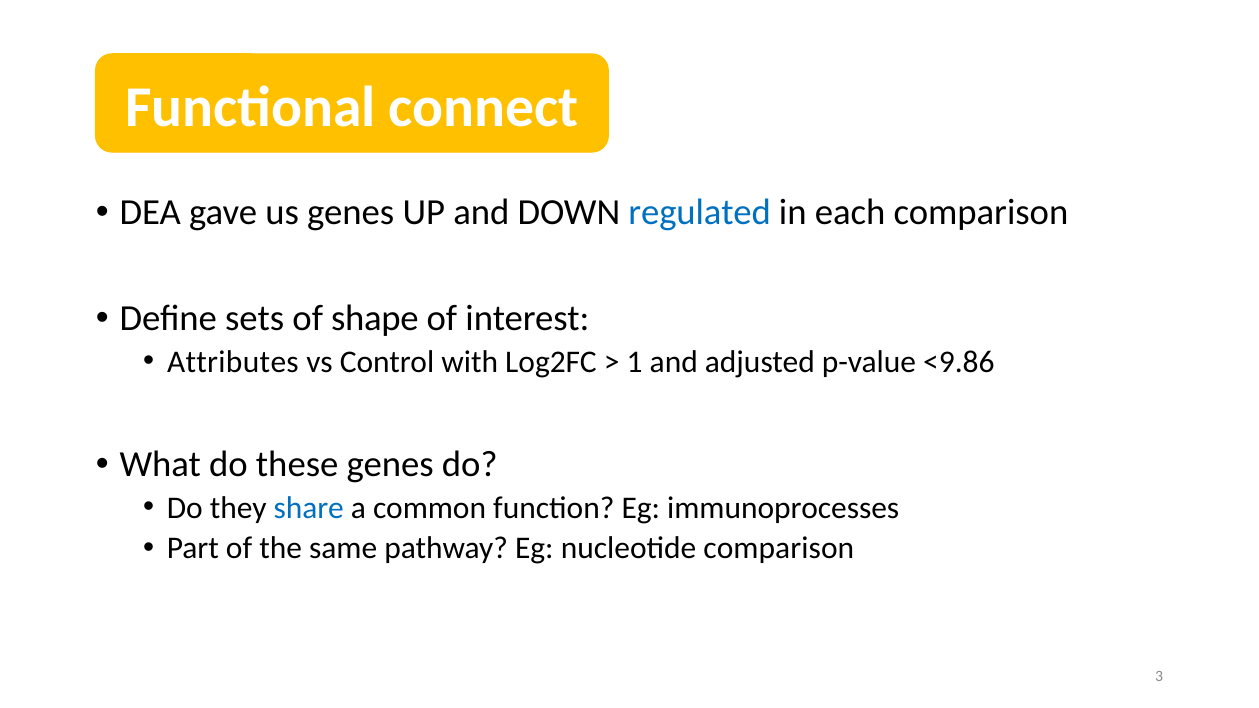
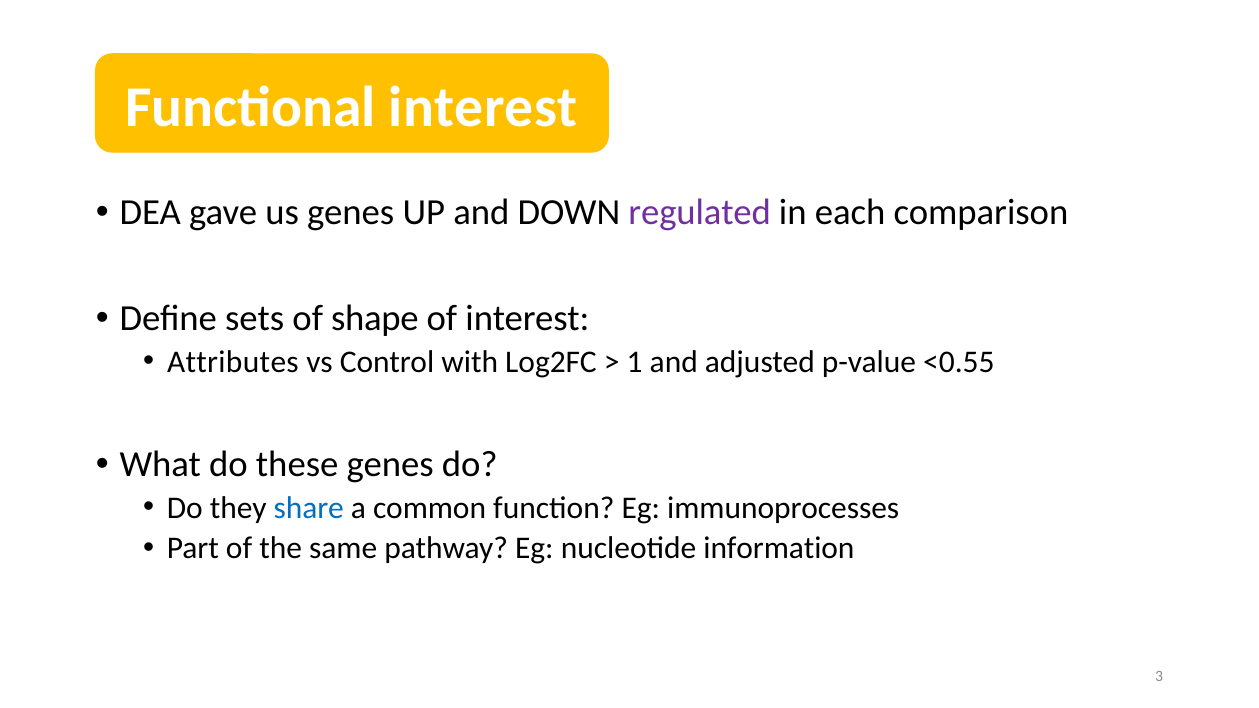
Functional connect: connect -> interest (483, 107)
regulated colour: blue -> purple (700, 213)
<9.86: <9.86 -> <0.55 (959, 362)
nucleotide comparison: comparison -> information (779, 548)
